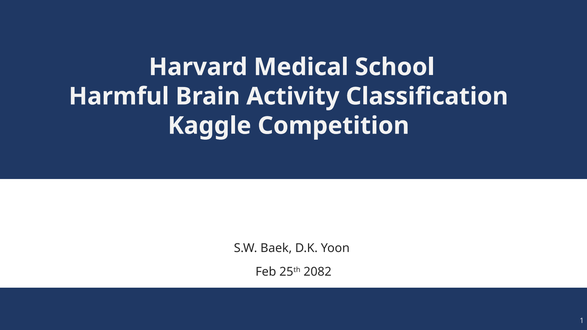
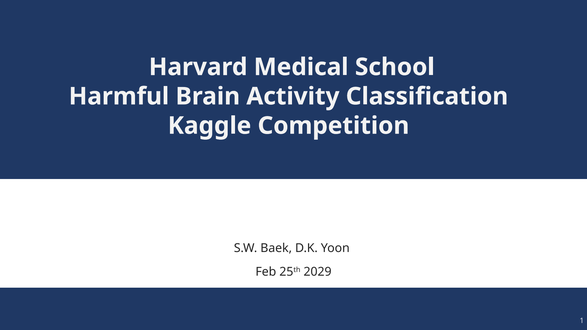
2082: 2082 -> 2029 (318, 272)
